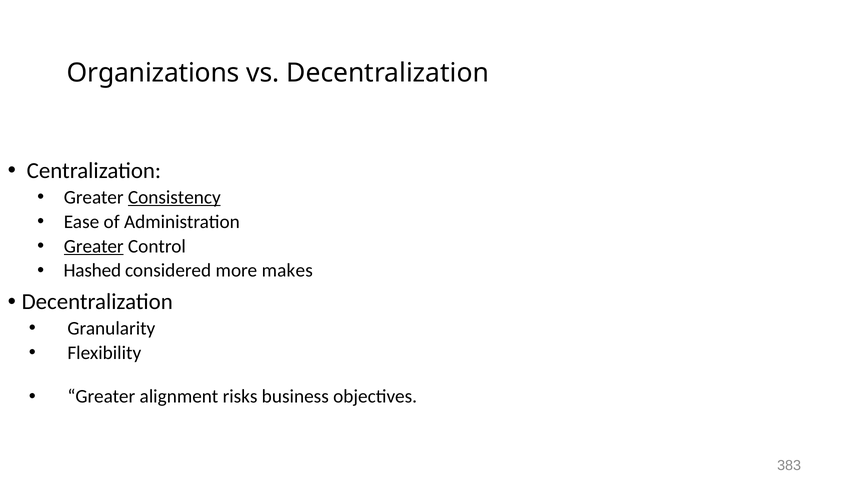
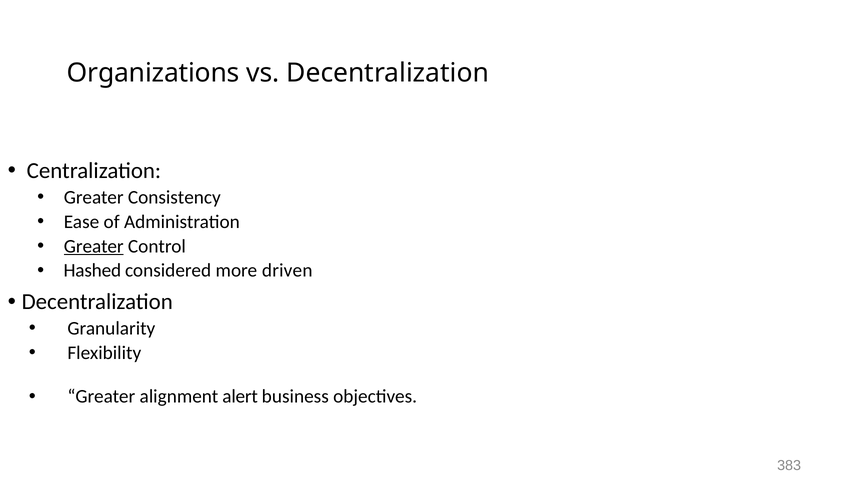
Consistency underline: present -> none (174, 197)
makes: makes -> driven (287, 271)
risks: risks -> alert (240, 397)
